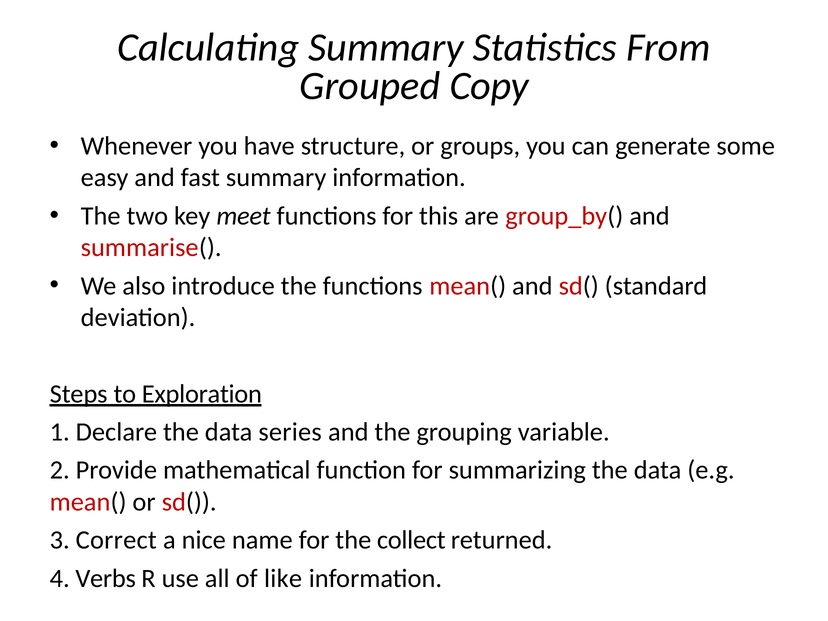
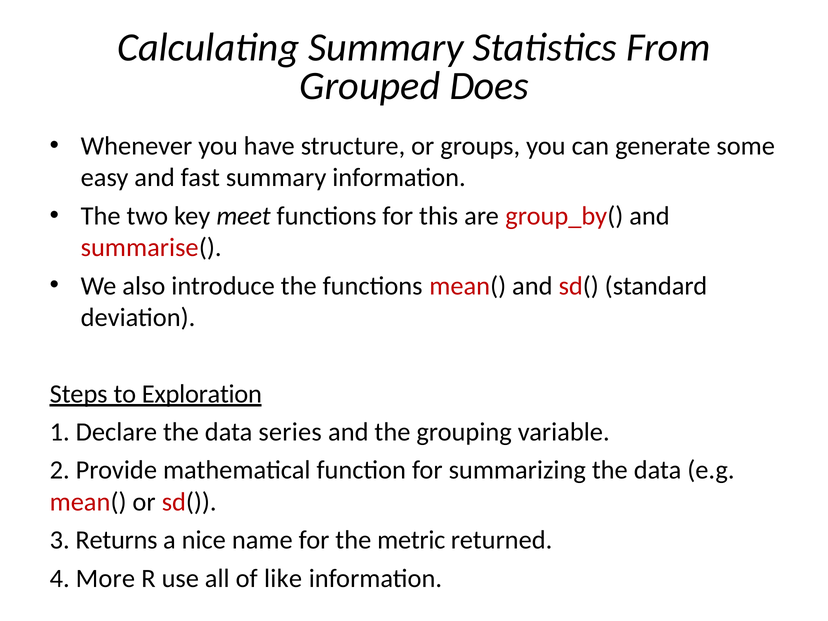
Copy: Copy -> Does (489, 86)
Correct: Correct -> Returns (117, 540)
collect: collect -> metric (411, 540)
Verbs: Verbs -> More (105, 578)
